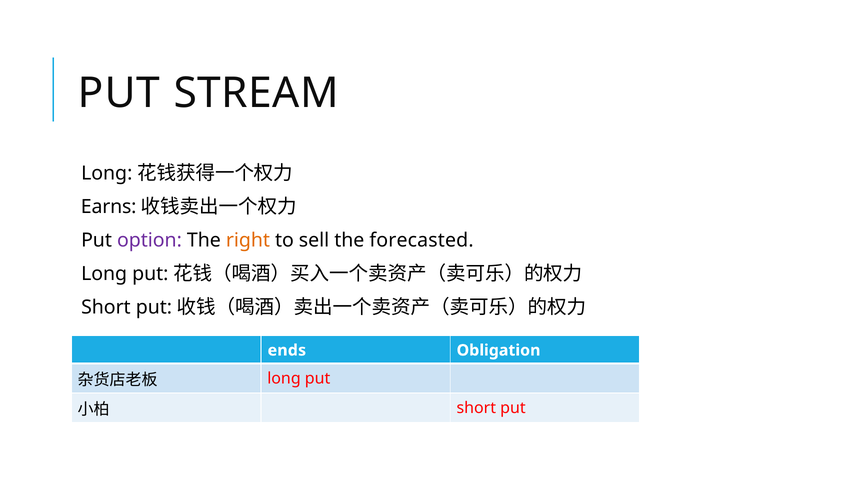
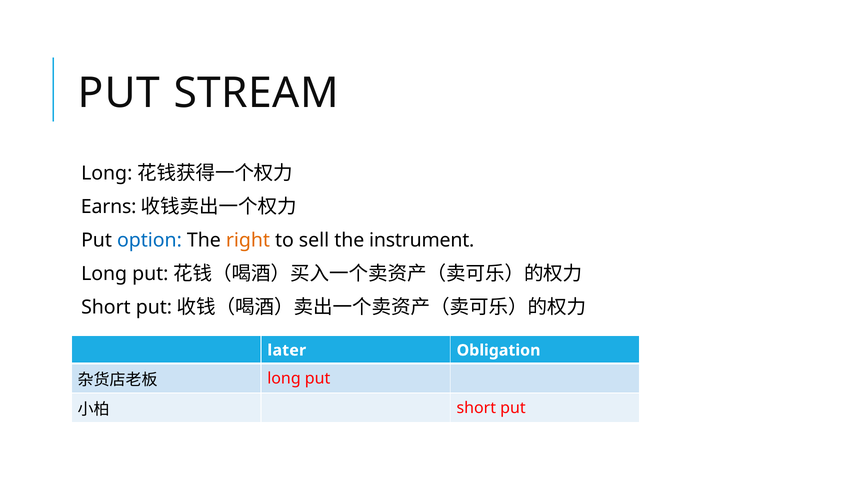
option colour: purple -> blue (149, 240)
forecasted: forecasted -> instrument (422, 240)
ends: ends -> later (287, 351)
